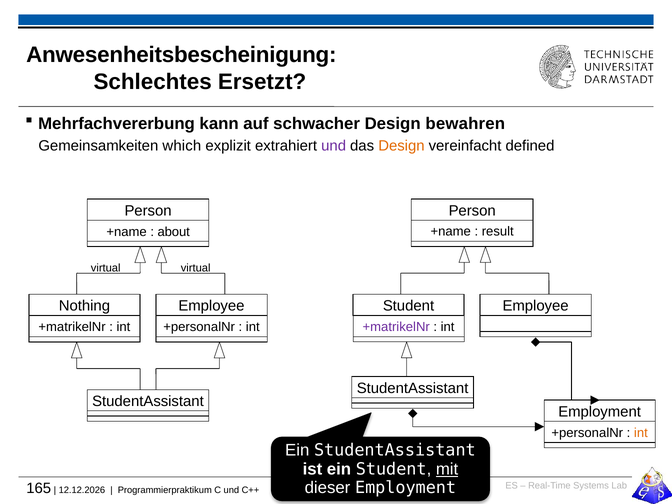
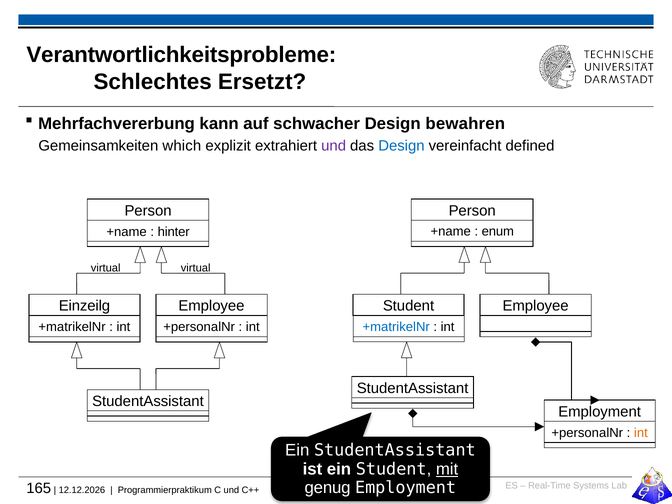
Anwesenheitsbescheinigung: Anwesenheitsbescheinigung -> Verantwortlichkeitsprobleme (181, 55)
Design colour: orange -> blue (401, 146)
result: result -> enum (498, 232)
about: about -> hinter (174, 232)
Nothing: Nothing -> Einzeilg (84, 306)
+matrikelNr colour: purple -> blue (396, 327)
dieser: dieser -> genug (328, 488)
